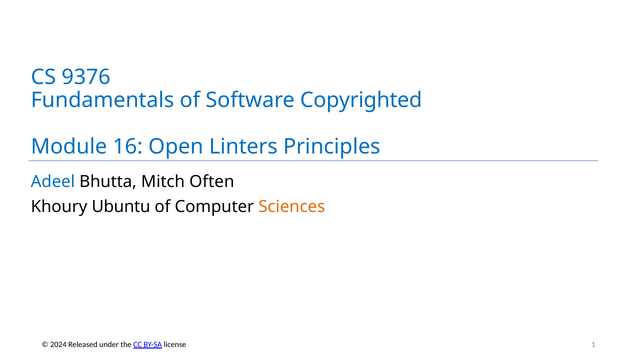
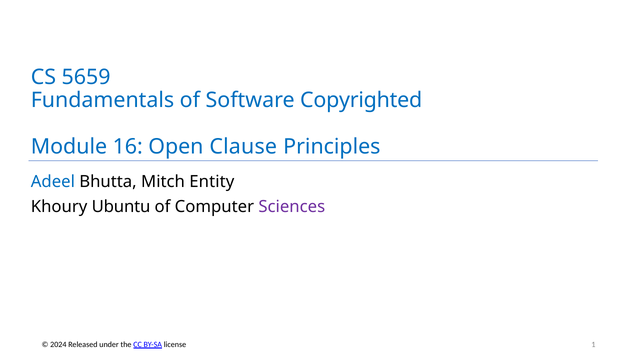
9376: 9376 -> 5659 (86, 77)
Linters: Linters -> Clause (243, 147)
Often: Often -> Entity (212, 182)
Sciences colour: orange -> purple (292, 207)
